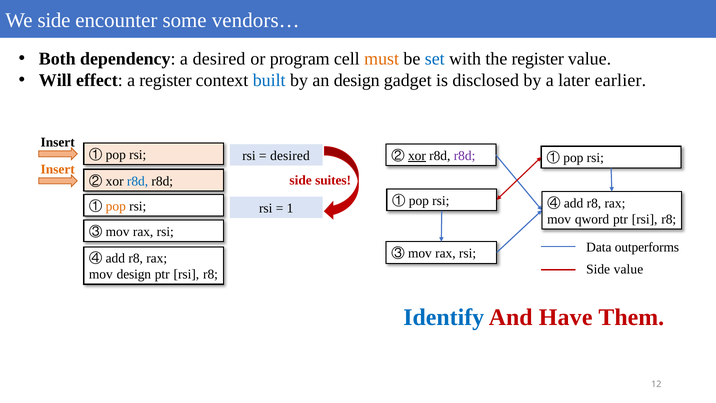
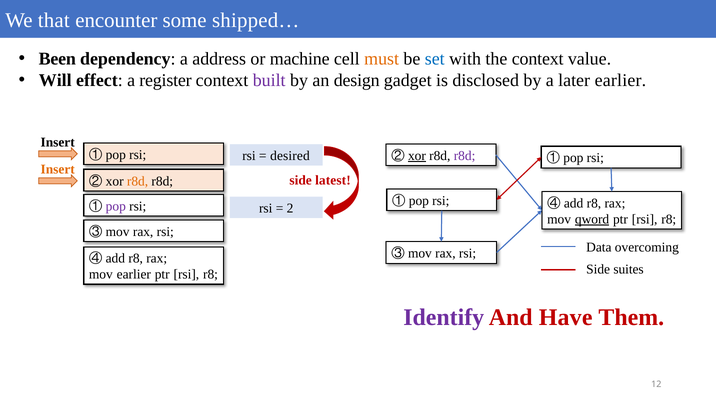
We side: side -> that (54, 20)
vendors…: vendors… -> shipped… (256, 20)
Both: Both -> Been (57, 59)
a desired: desired -> address (219, 59)
program: program -> machine (300, 59)
the register: register -> context (538, 59)
built colour: blue -> purple (269, 80)
suites: suites -> latest (333, 180)
r8d colour: blue -> orange (138, 181)
pop colour: orange -> purple (116, 206)
1: 1 -> 2 (290, 208)
qword underline: none -> present (592, 219)
outperforms: outperforms -> overcoming (647, 247)
Side value: value -> suites (629, 269)
mov design: design -> earlier (134, 274)
Identify colour: blue -> purple (444, 317)
